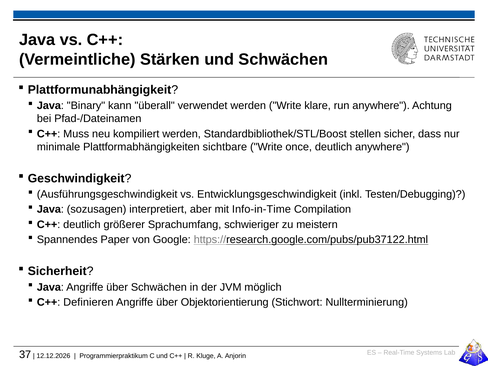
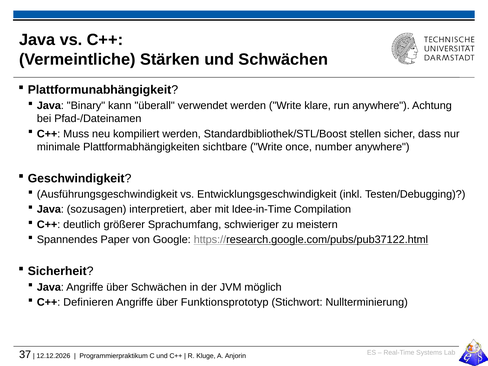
once deutlich: deutlich -> number (334, 147)
Info-in-Time: Info-in-Time -> Idee-in-Time (262, 209)
Objektorientierung: Objektorientierung -> Funktionsprototyp (225, 302)
